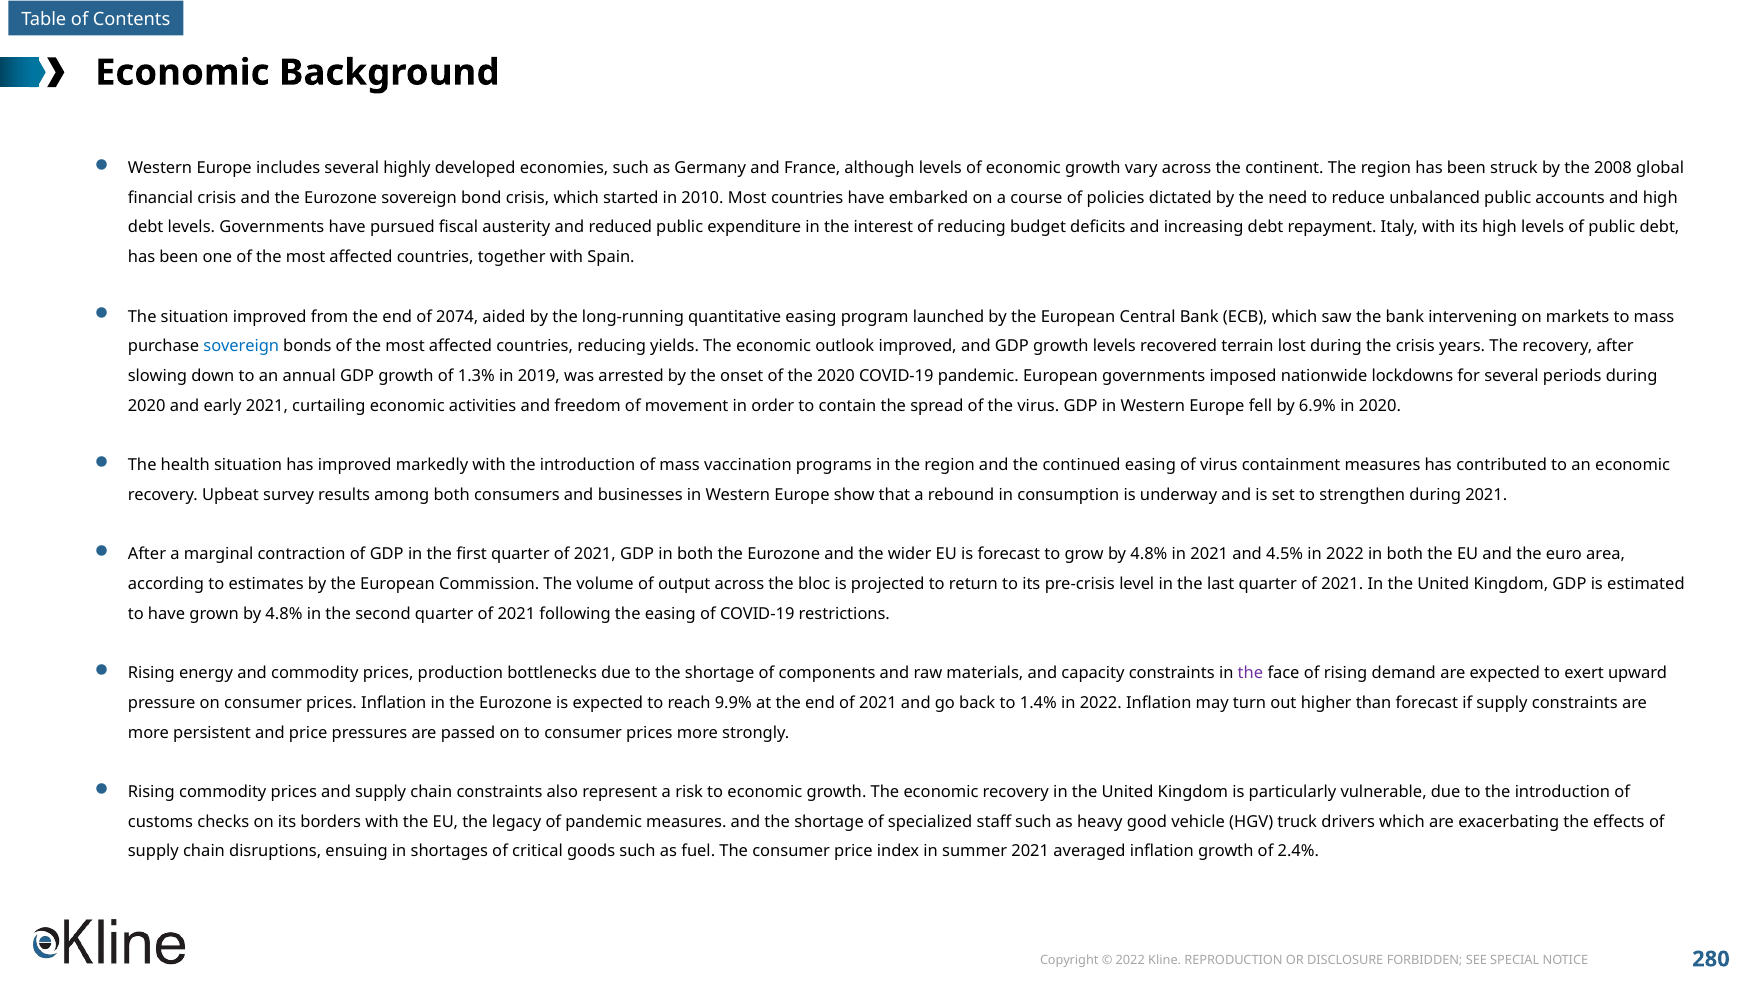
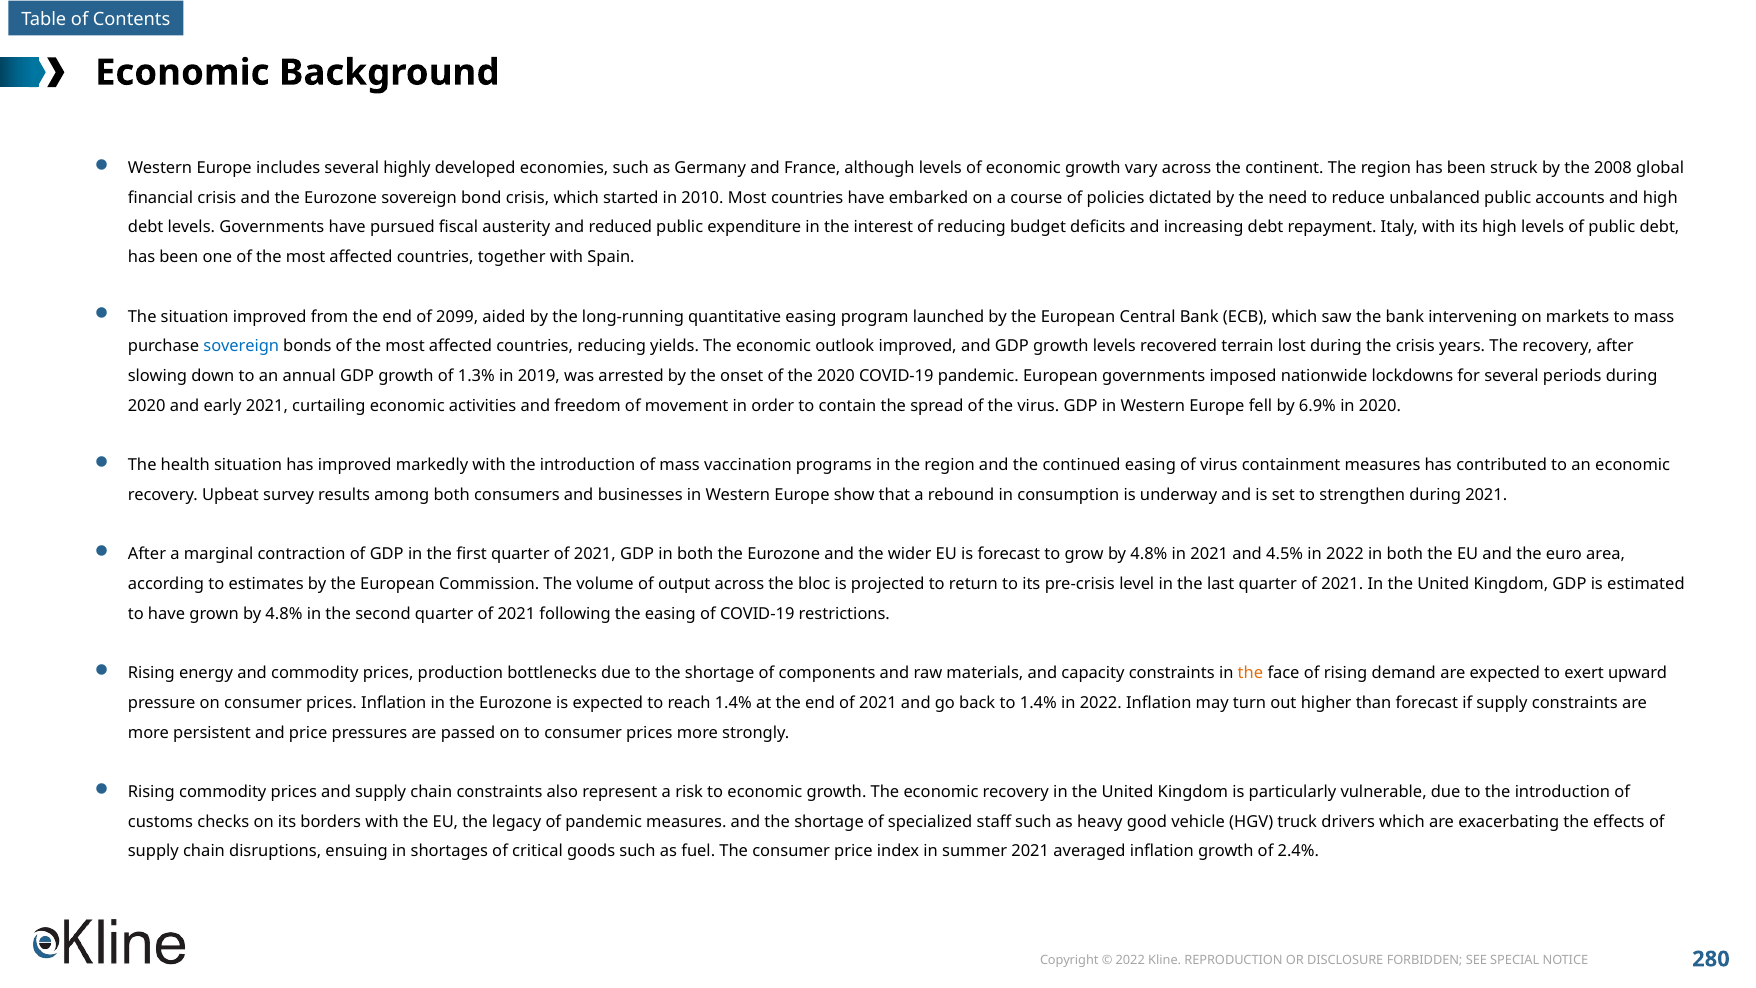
2074: 2074 -> 2099 (457, 316)
the colour: purple -> orange (1250, 673)
reach 9.9%: 9.9% -> 1.4% (733, 703)
